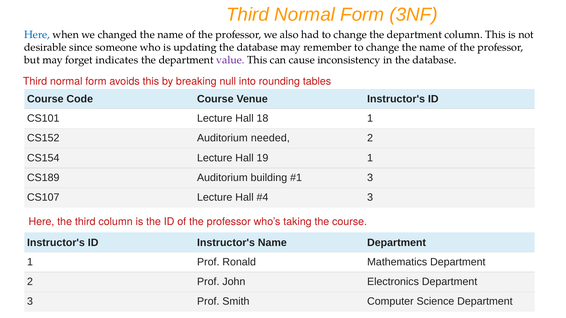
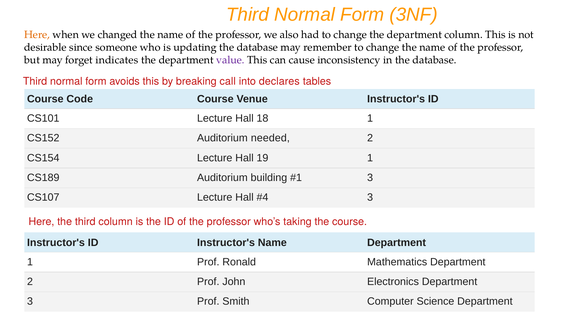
Here colour: blue -> orange (37, 35)
null: null -> call (228, 81)
rounding: rounding -> declares (279, 81)
